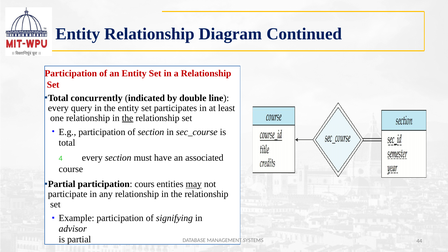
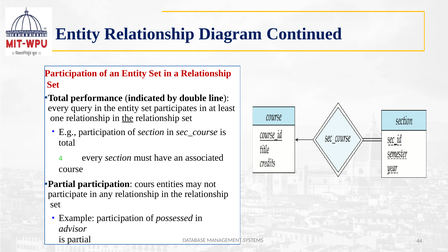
concurrently: concurrently -> performance (97, 98)
may underline: present -> none (194, 184)
signifying: signifying -> possessed (174, 218)
